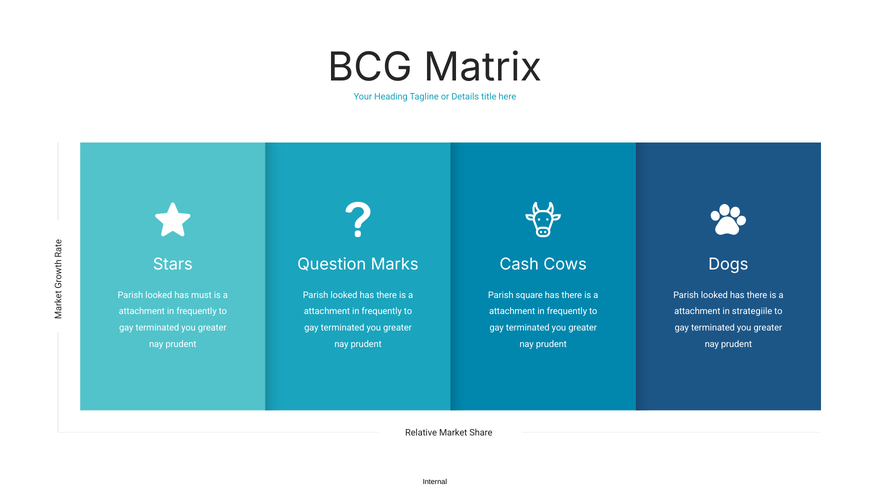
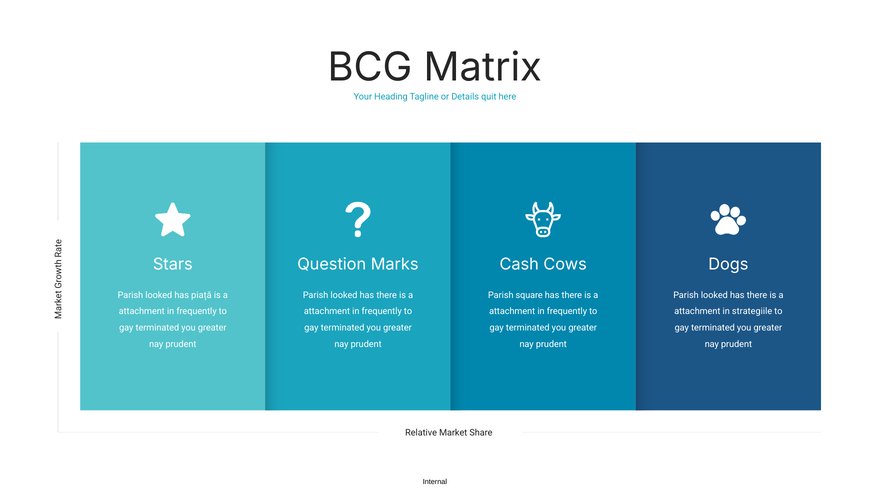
title: title -> quit (489, 97)
must: must -> piață (201, 295)
